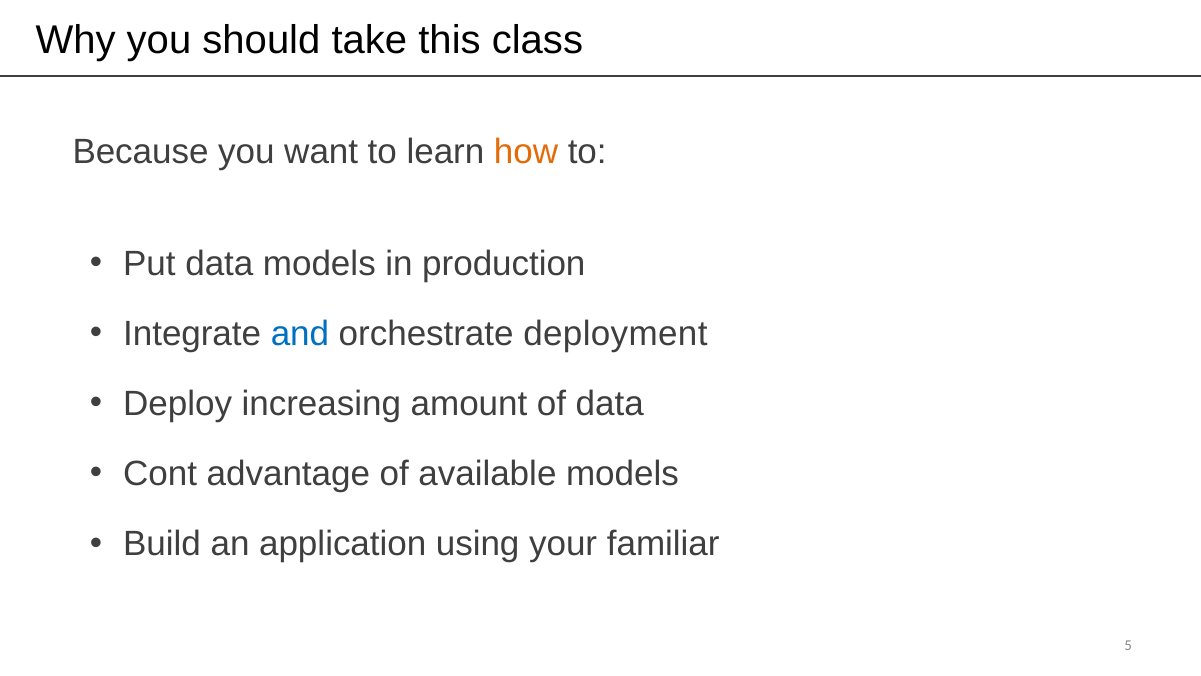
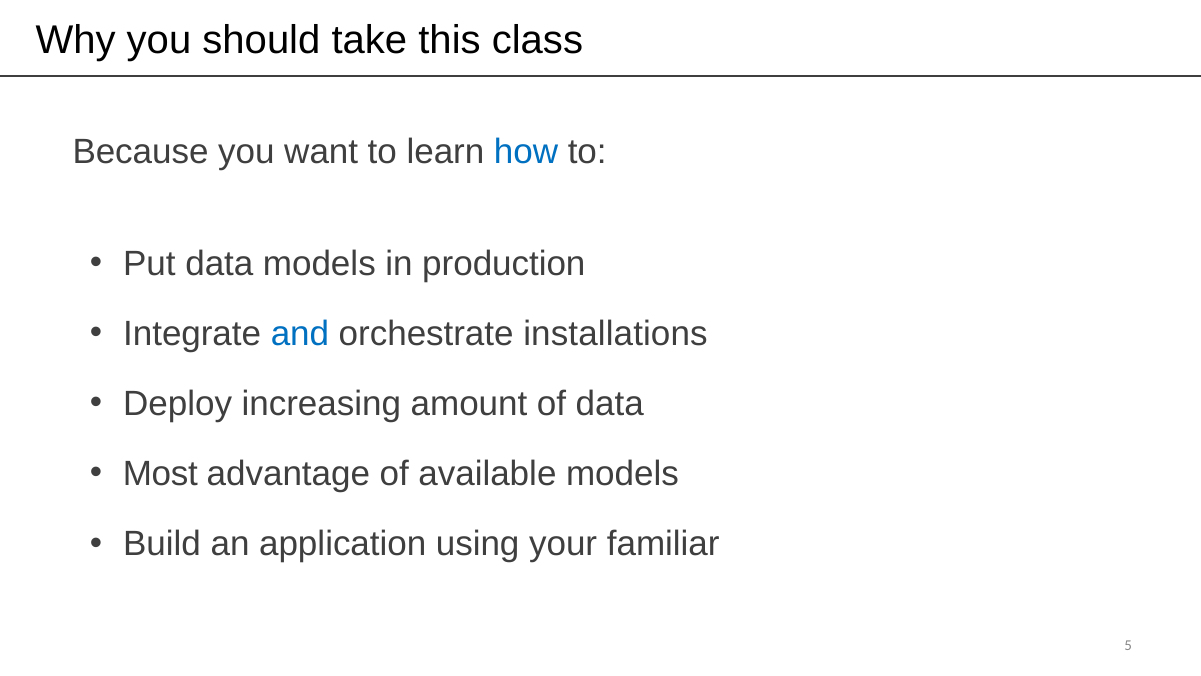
how colour: orange -> blue (526, 151)
deployment: deployment -> installations (615, 334)
Cont: Cont -> Most (160, 474)
